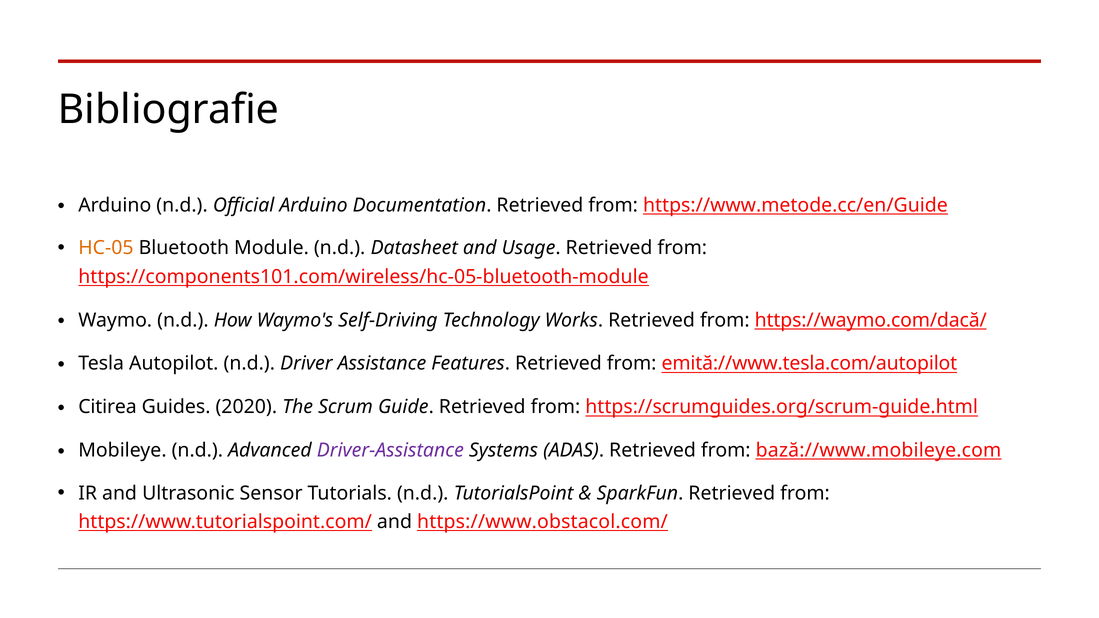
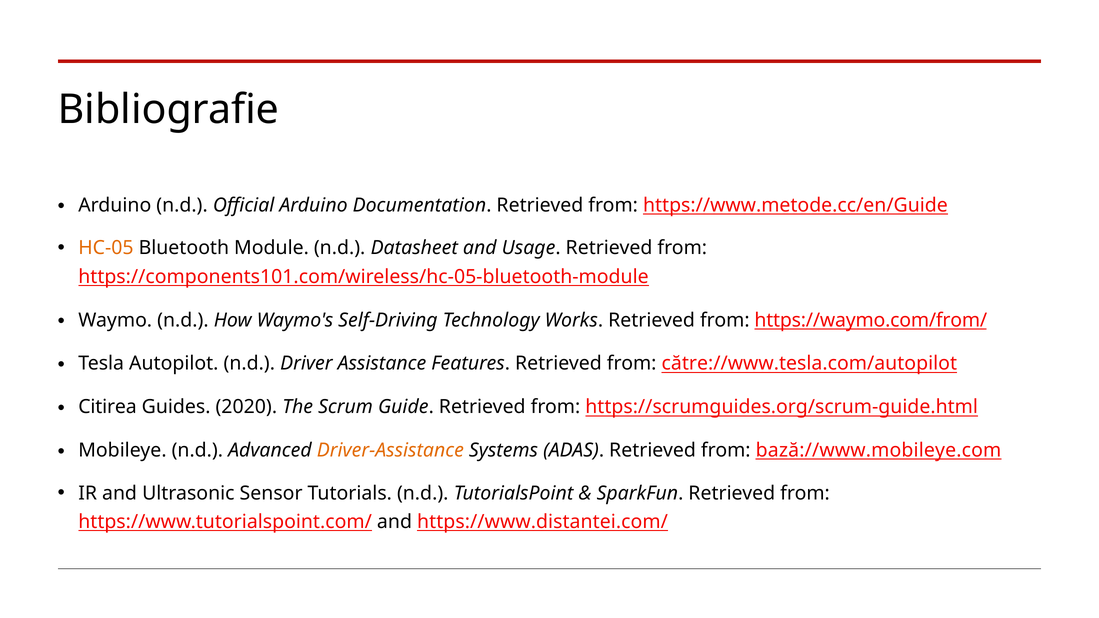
https://waymo.com/dacă/: https://waymo.com/dacă/ -> https://waymo.com/from/ (871, 320)
emită://www.tesla.com/autopilot: emită://www.tesla.com/autopilot -> către://www.tesla.com/autopilot (809, 364)
Driver-Assistance colour: purple -> orange (390, 451)
https://www.obstacol.com/: https://www.obstacol.com/ -> https://www.distantei.com/ (543, 522)
